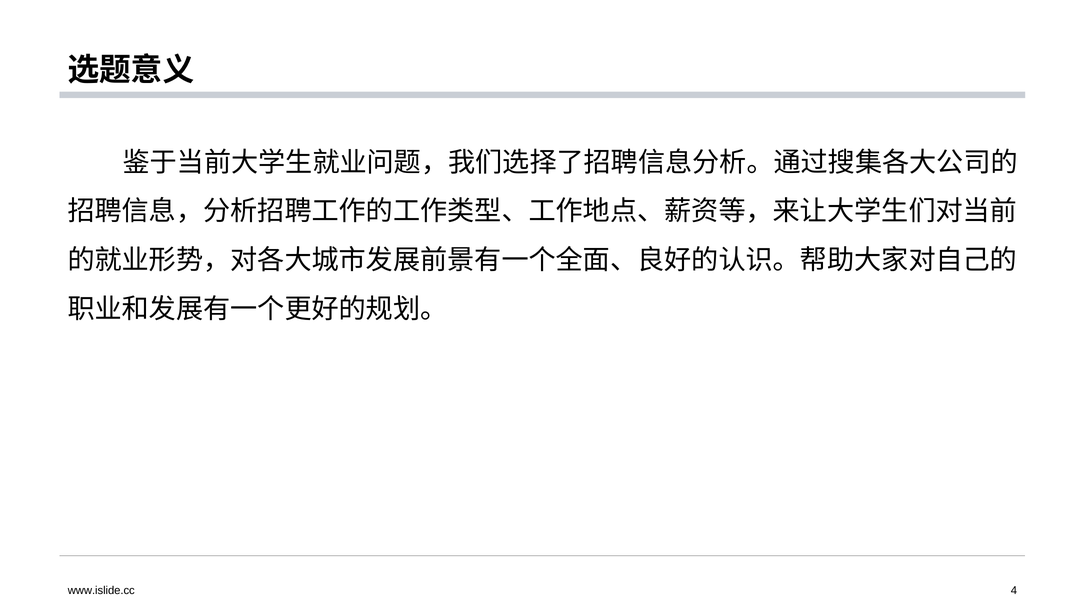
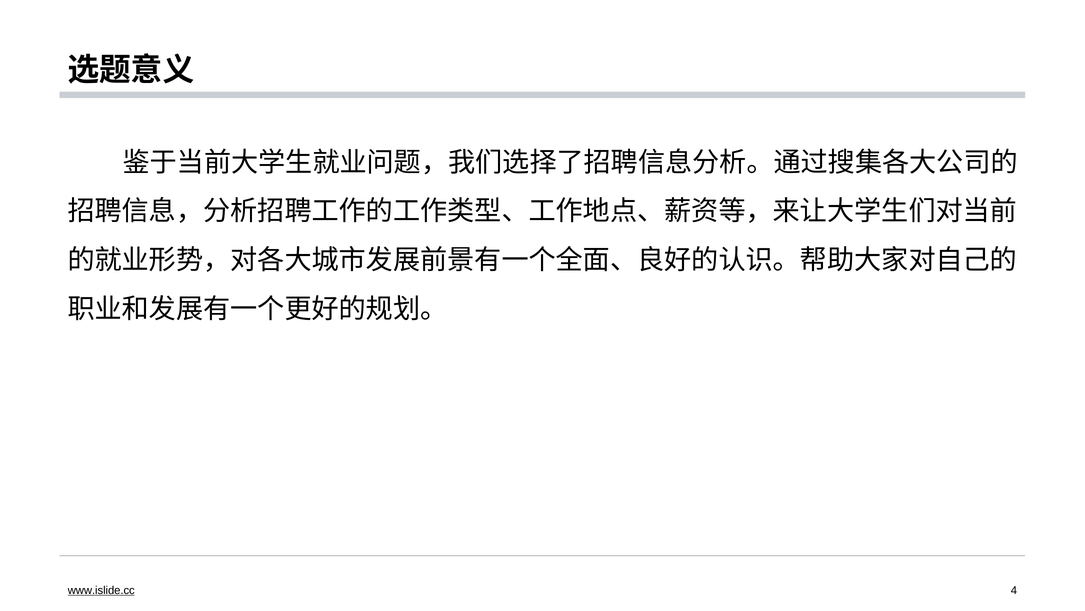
www.islide.cc underline: none -> present (101, 590)
